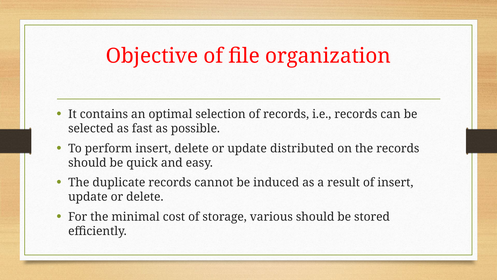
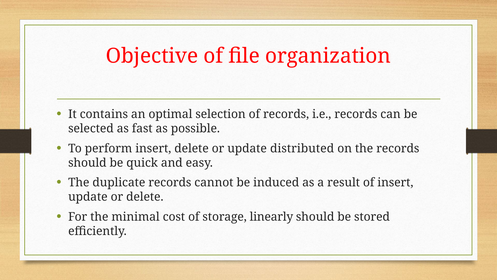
various: various -> linearly (271, 217)
